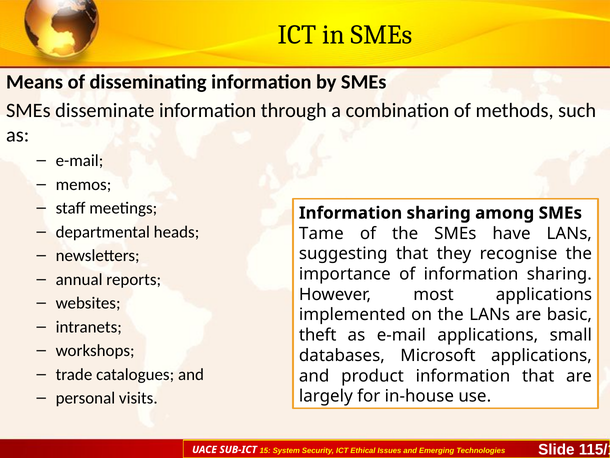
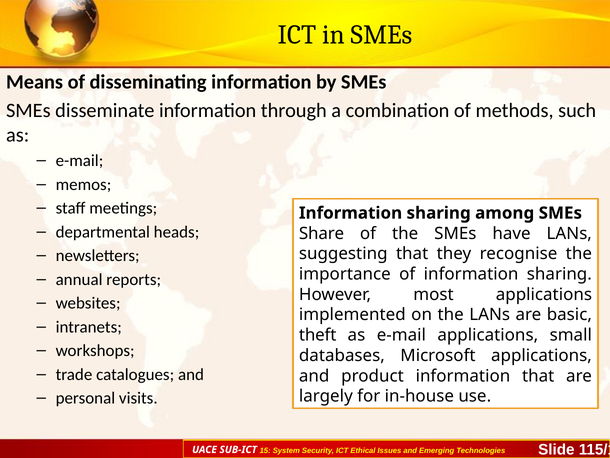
Tame: Tame -> Share (322, 233)
